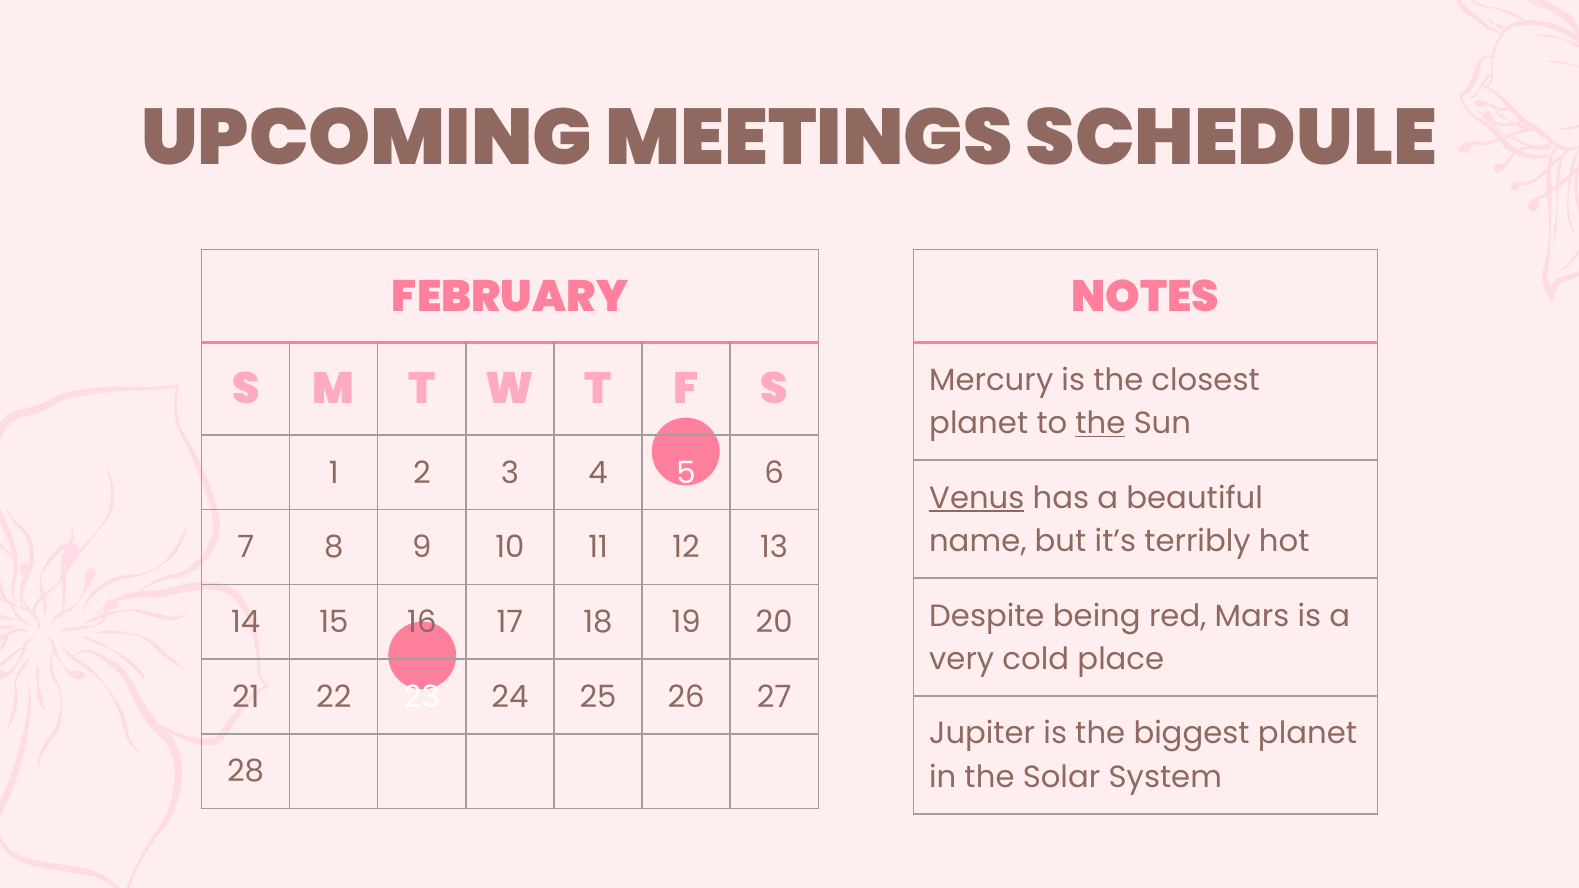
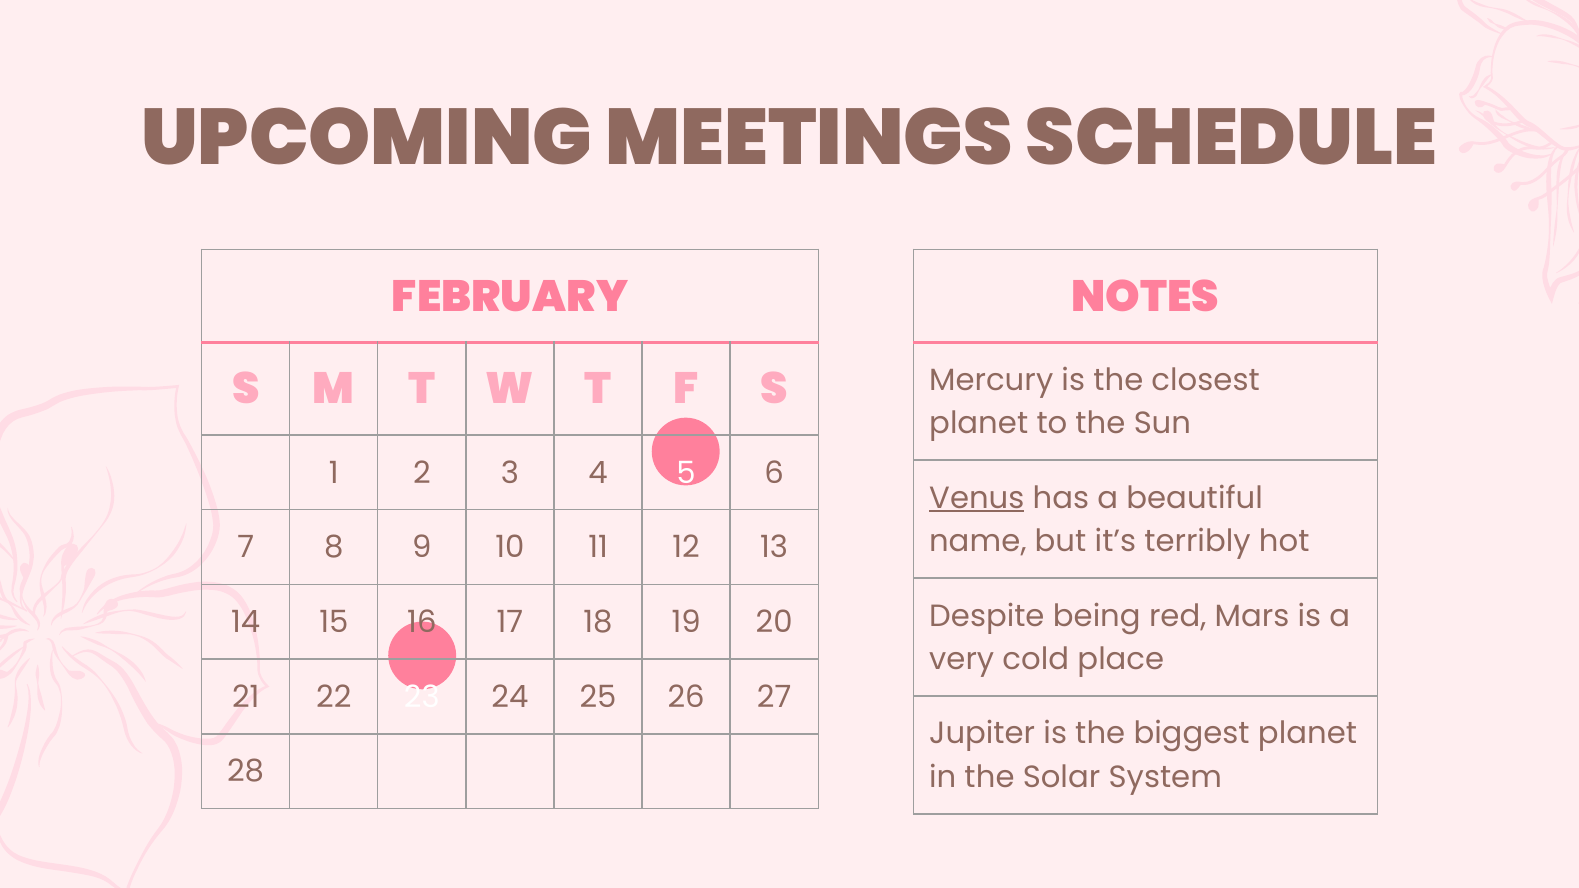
the underline: present -> none (1100, 423)
